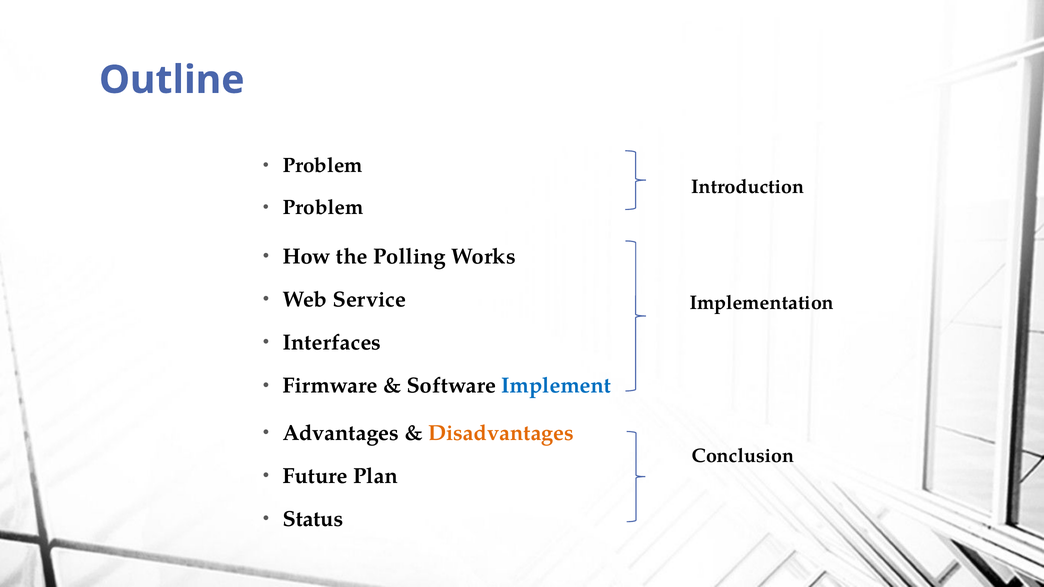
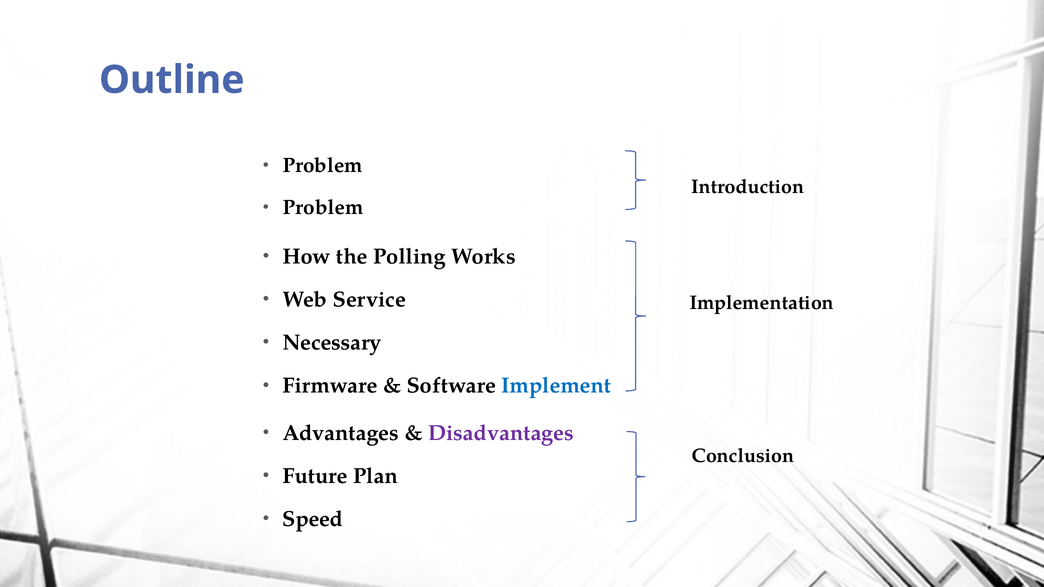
Interfaces: Interfaces -> Necessary (332, 343)
Disadvantages colour: orange -> purple (501, 433)
Status: Status -> Speed (313, 519)
